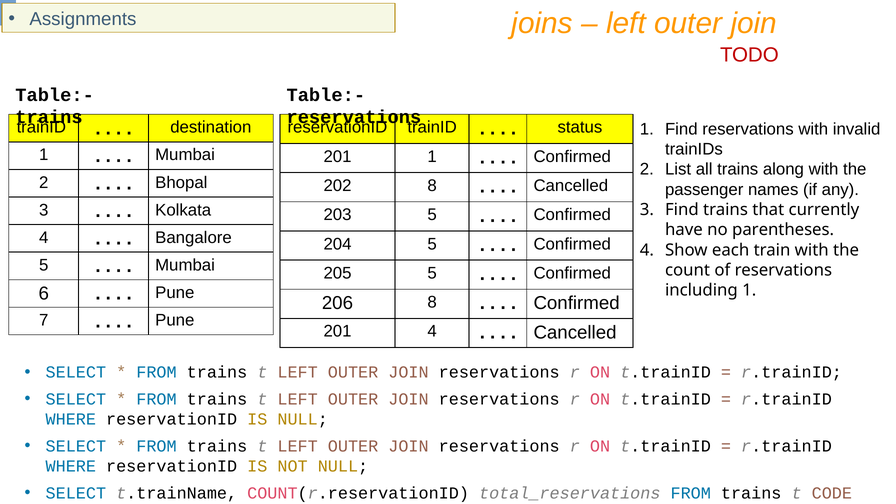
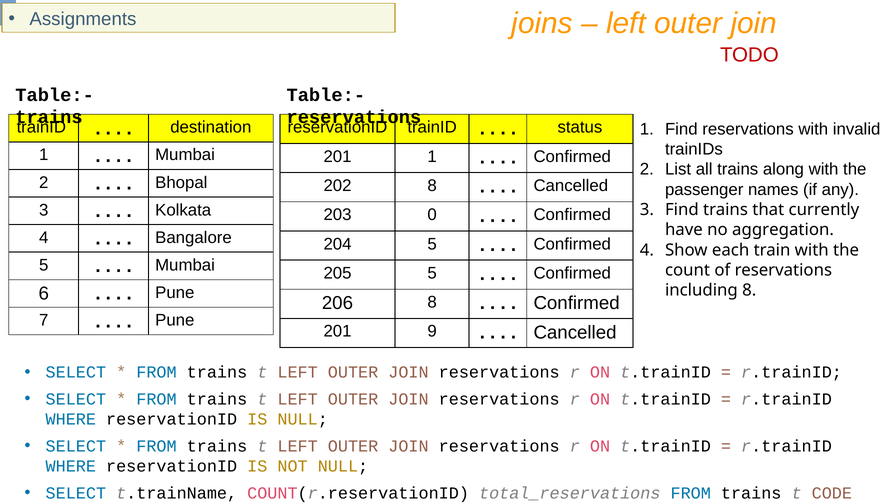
203 5: 5 -> 0 (432, 215)
parentheses: parentheses -> aggregation (783, 230)
including 1: 1 -> 8 (749, 290)
201 4: 4 -> 9 (432, 331)
